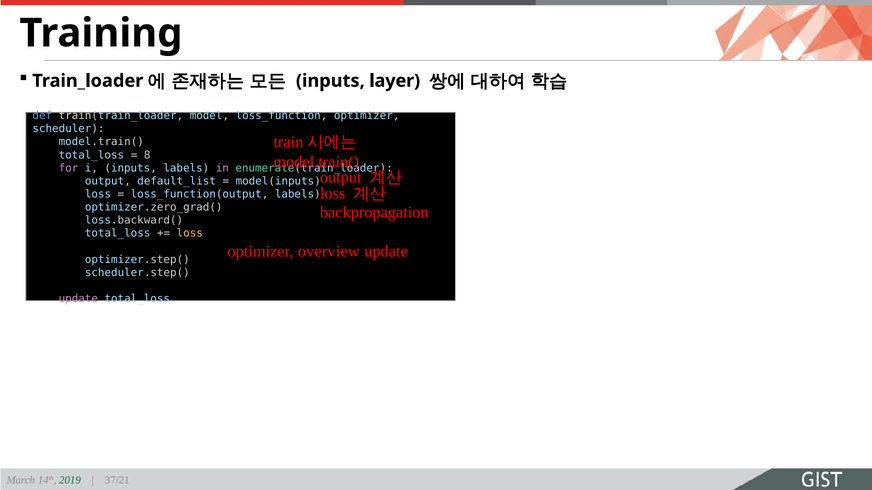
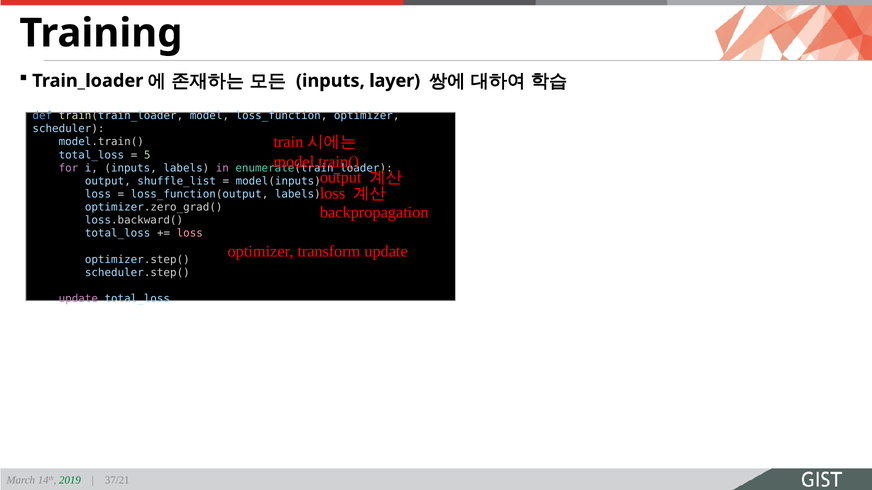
8: 8 -> 5 (147, 155)
default_list: default_list -> shuffle_list (177, 181)
loss colour: yellow -> pink (190, 234)
overview: overview -> transform (329, 251)
